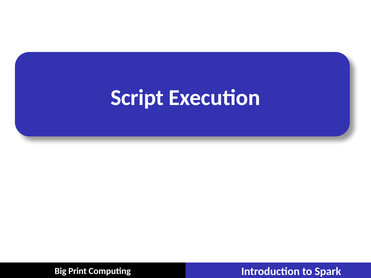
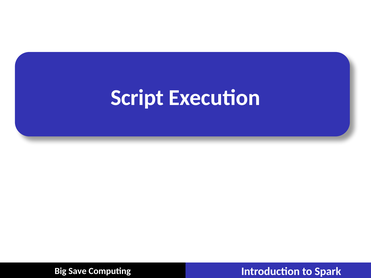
Print: Print -> Save (77, 271)
